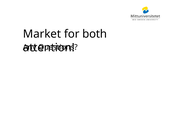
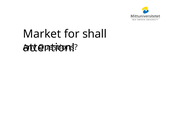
both: both -> shall (95, 34)
